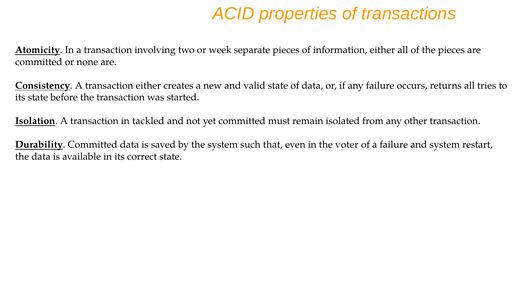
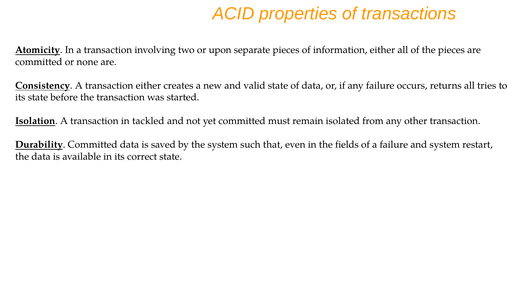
week: week -> upon (220, 50)
voter: voter -> fields (347, 145)
